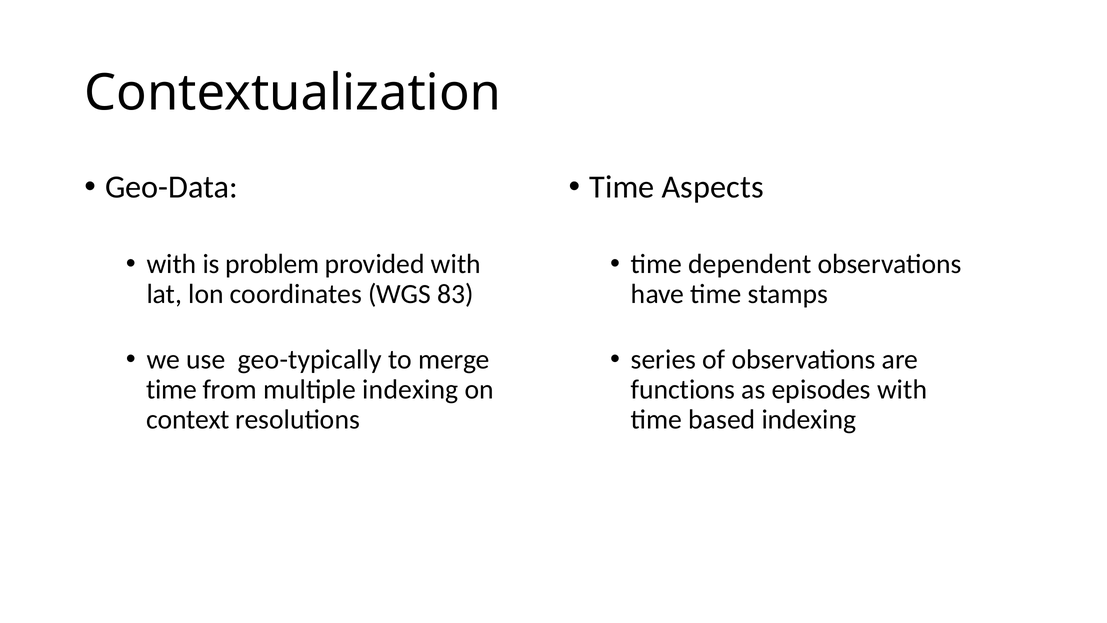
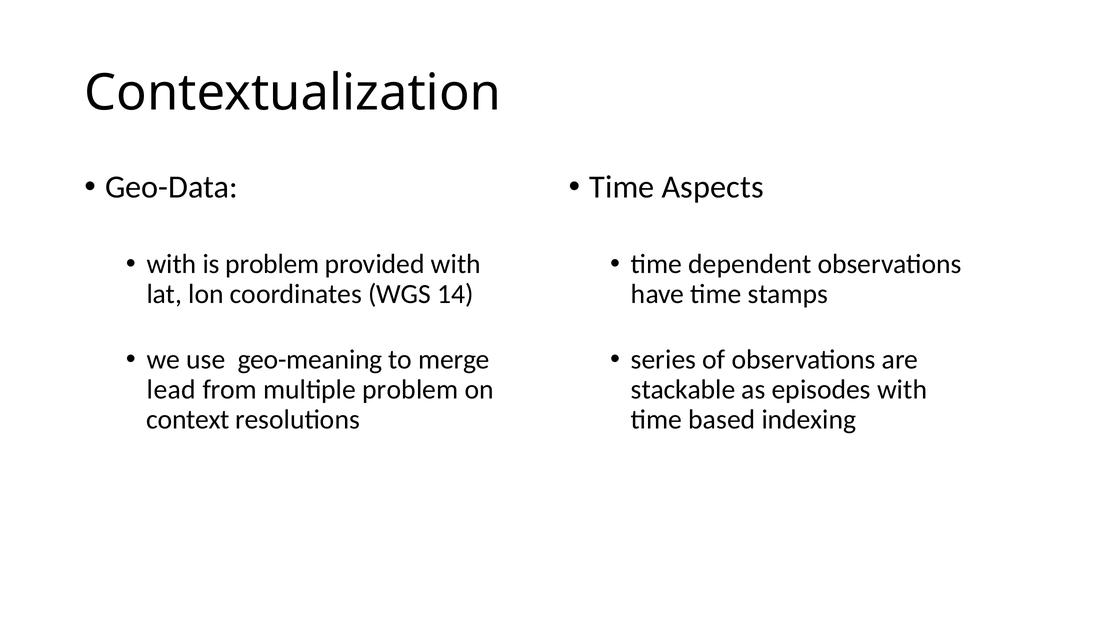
83: 83 -> 14 (455, 294)
geo-typically: geo-typically -> geo-meaning (310, 359)
time: time -> lead (171, 389)
multiple indexing: indexing -> problem (410, 389)
functions: functions -> stackable (683, 389)
